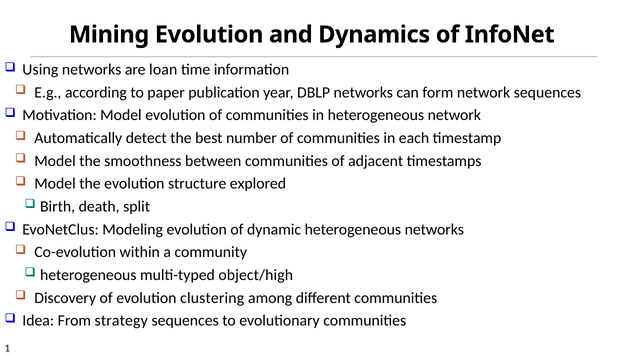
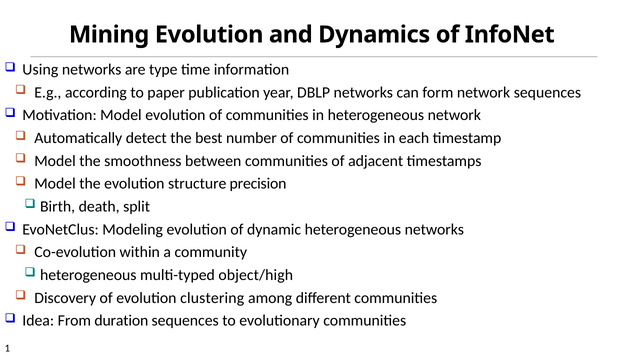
loan: loan -> type (163, 70)
explored: explored -> precision (258, 184)
strategy: strategy -> duration (121, 321)
